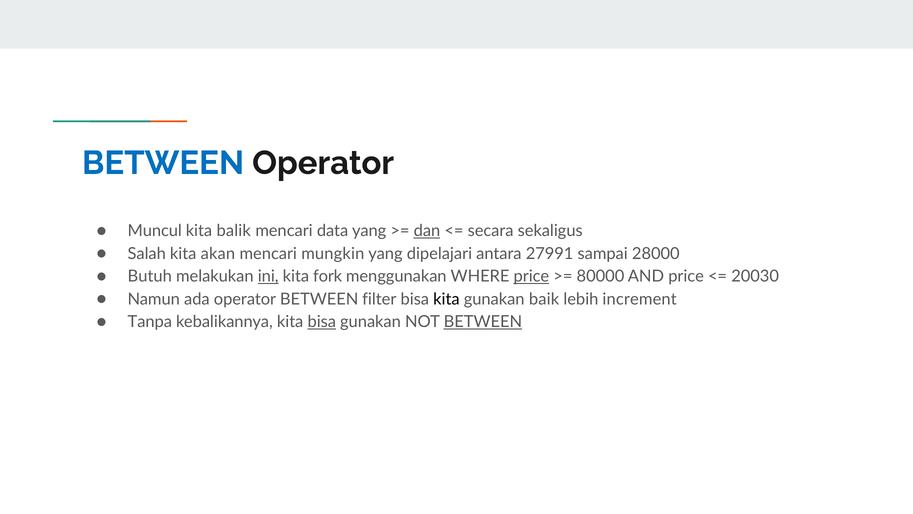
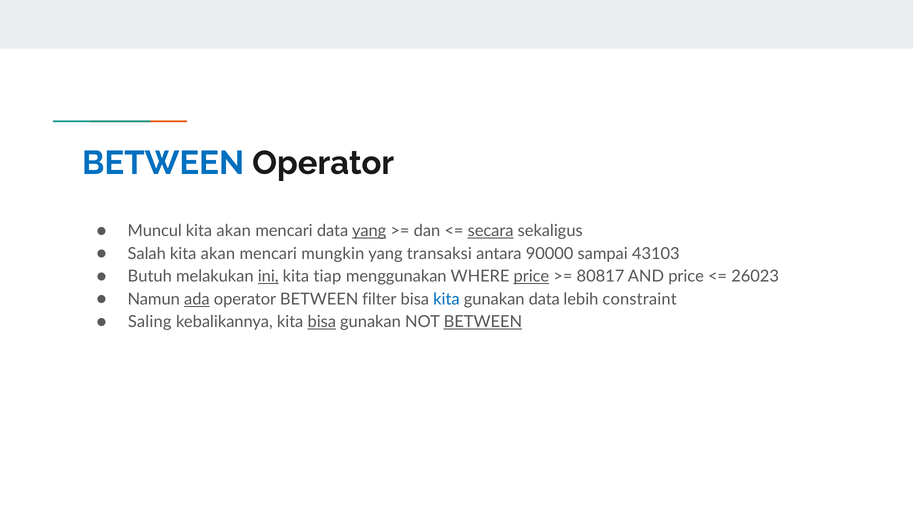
balik: balik -> akan (234, 231)
yang underline: none -> present (369, 231)
dan underline: present -> none (427, 231)
secara underline: none -> present (491, 231)
dipelajari: dipelajari -> transaksi (439, 253)
27991: 27991 -> 90000 (550, 253)
28000: 28000 -> 43103 (656, 253)
fork: fork -> tiap (327, 276)
80000: 80000 -> 80817 (600, 276)
20030: 20030 -> 26023 (755, 276)
ada underline: none -> present (197, 299)
kita colour: black -> blue (446, 299)
gunakan baik: baik -> data (544, 299)
increment: increment -> constraint (640, 299)
Tanpa: Tanpa -> Saling (150, 322)
